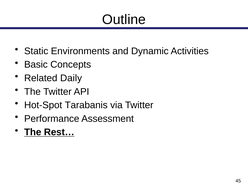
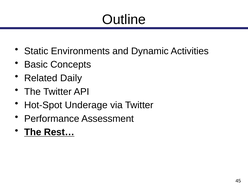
Tarabanis: Tarabanis -> Underage (86, 105)
